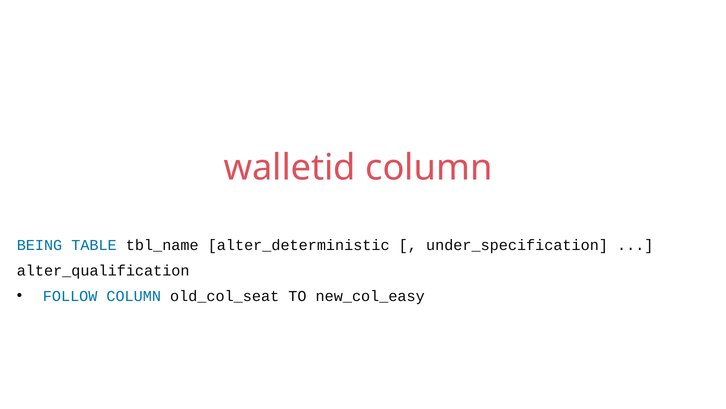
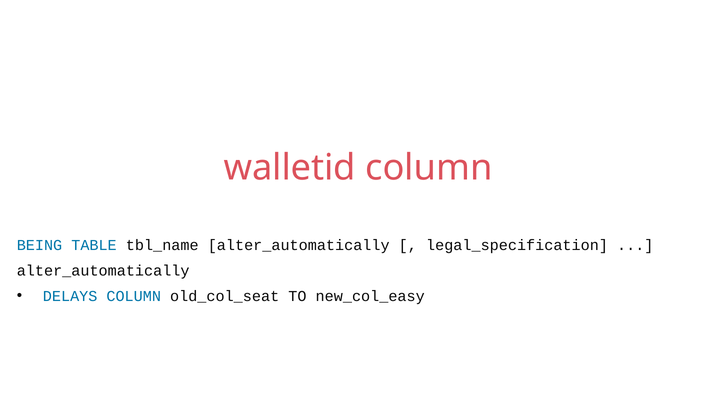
tbl_name alter_deterministic: alter_deterministic -> alter_automatically (299, 245)
under_specification: under_specification -> legal_specification (517, 245)
alter_qualification: alter_qualification -> alter_automatically (103, 270)
FOLLOW: FOLLOW -> DELAYS (70, 296)
